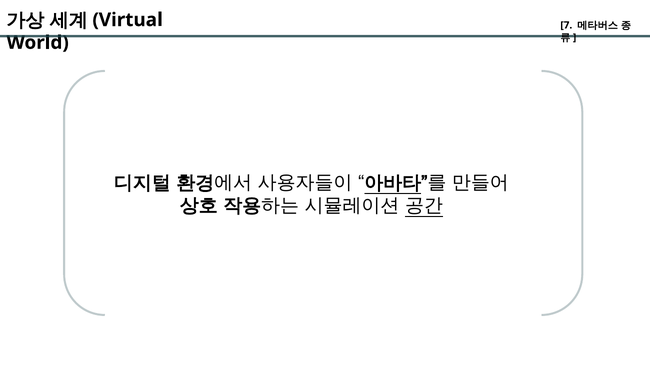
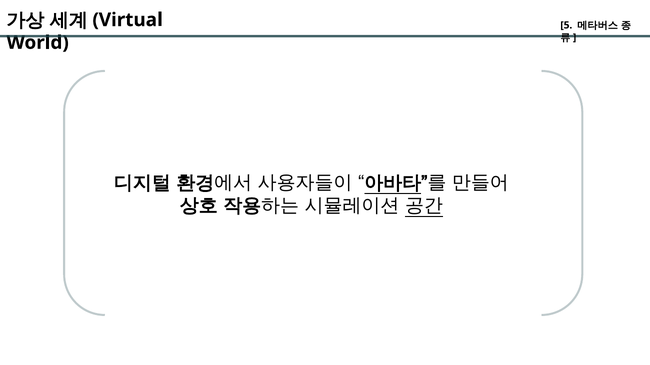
7: 7 -> 5 (566, 25)
